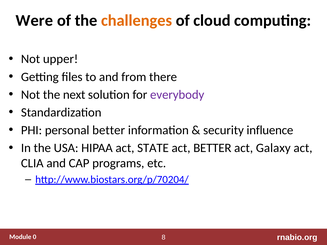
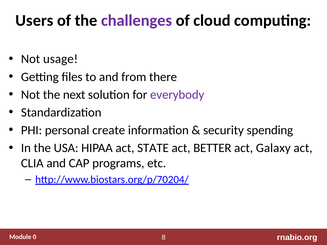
Were: Were -> Users (34, 21)
challenges colour: orange -> purple (137, 21)
upper: upper -> usage (60, 59)
personal better: better -> create (109, 130)
influence: influence -> spending (270, 130)
